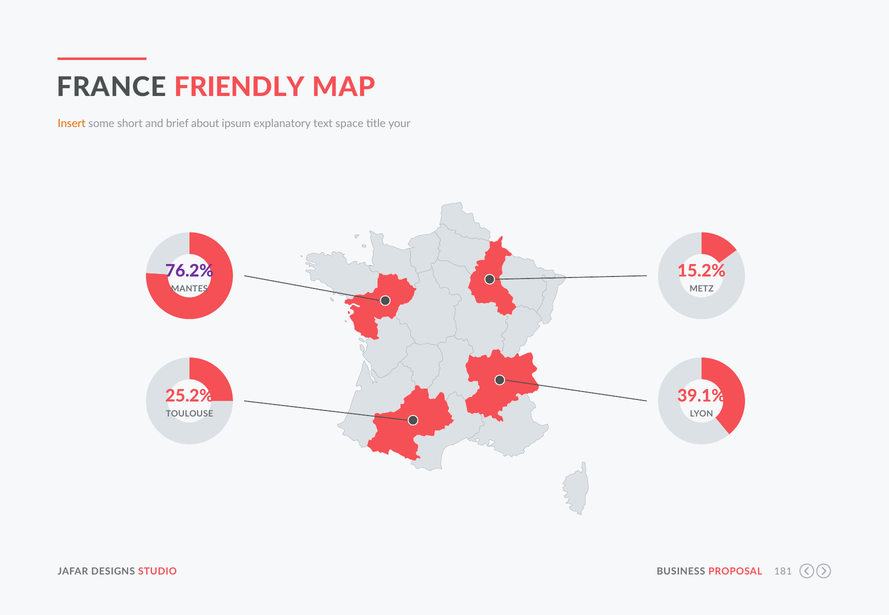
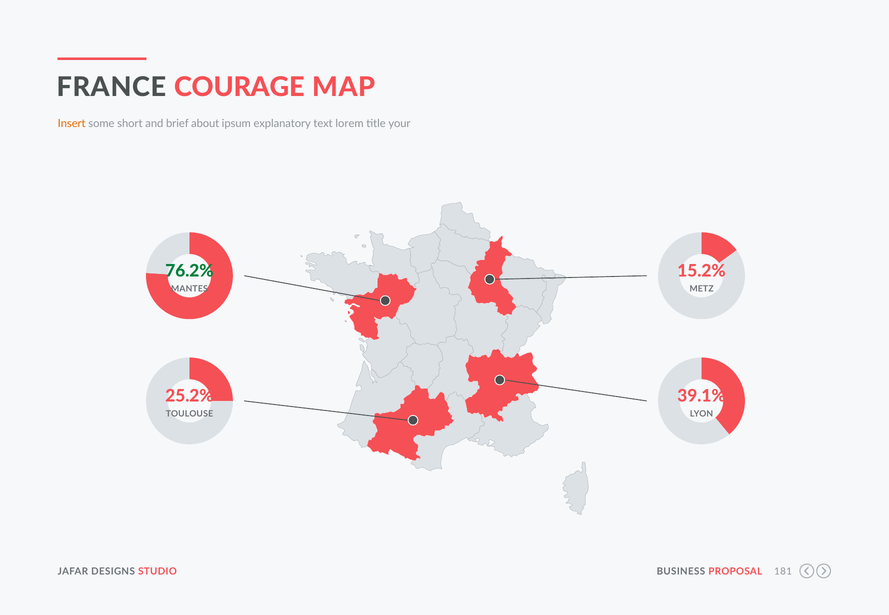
FRIENDLY: FRIENDLY -> COURAGE (240, 87)
space: space -> lorem (350, 124)
76.2% colour: purple -> green (189, 271)
